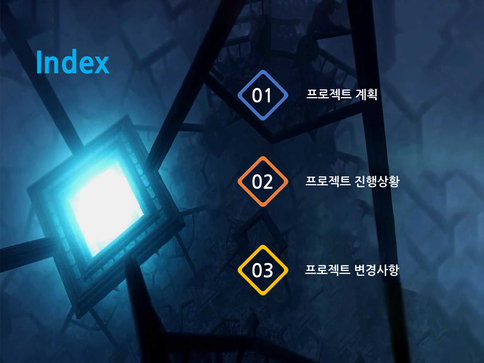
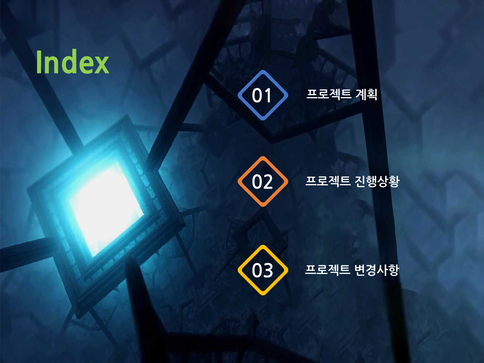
Index colour: light blue -> light green (73, 64)
